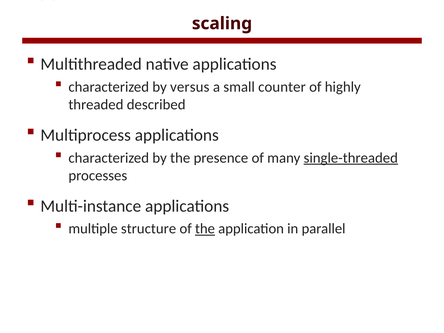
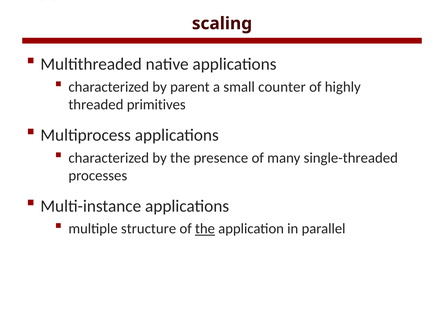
versus: versus -> parent (190, 87)
described: described -> primitives (156, 105)
single-threaded underline: present -> none (351, 158)
